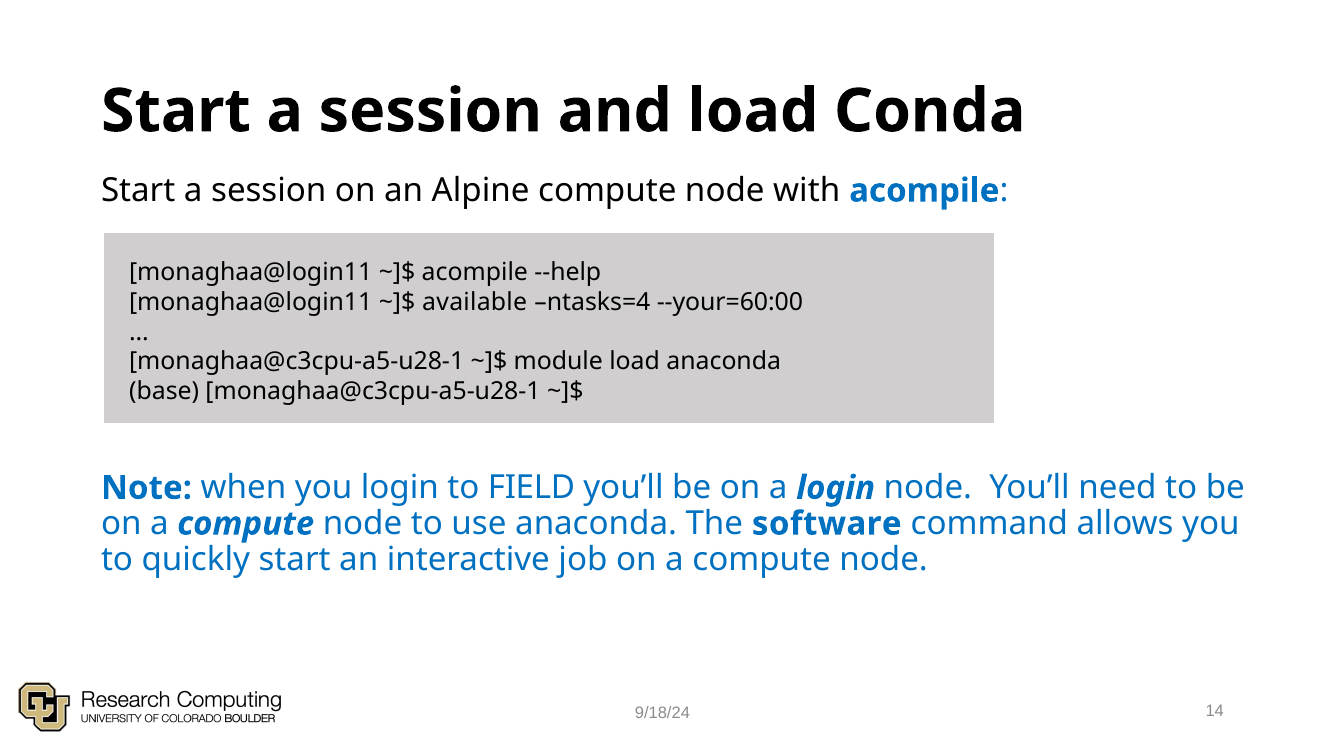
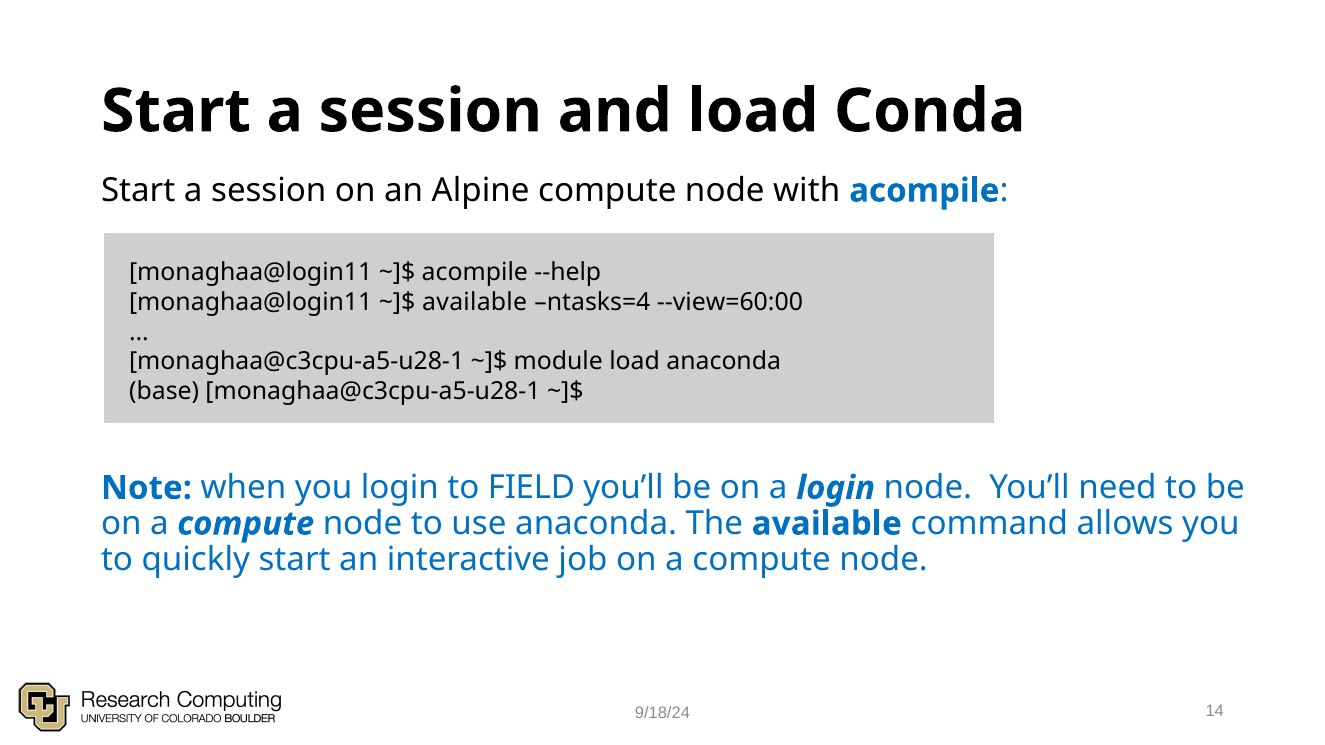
--your=60:00: --your=60:00 -> --view=60:00 (730, 302)
The software: software -> available (827, 524)
